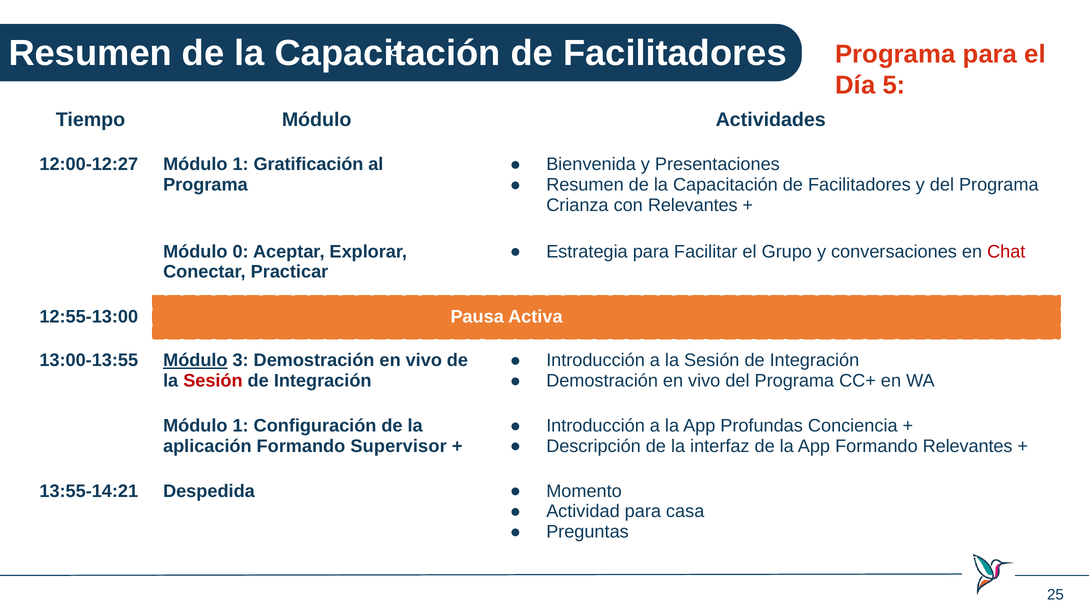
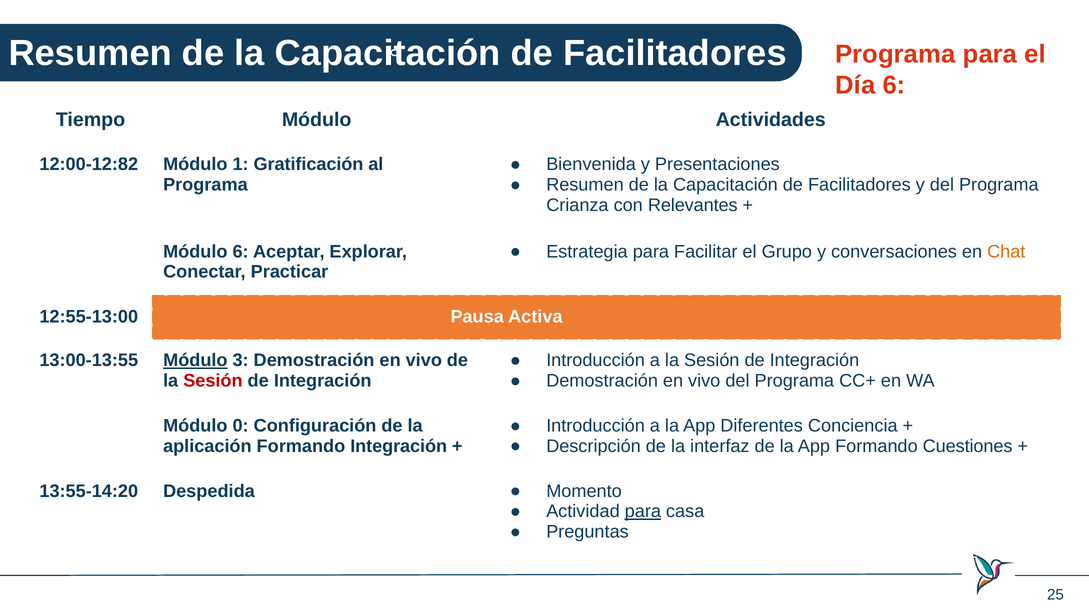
Día 5: 5 -> 6 (894, 85)
12:00-12:27: 12:00-12:27 -> 12:00-12:82 (89, 164)
Chat colour: red -> orange (1006, 251)
Módulo 0: 0 -> 6 (241, 251)
Profundas: Profundas -> Diferentes (762, 425)
1: 1 -> 0 (241, 425)
Formando Supervisor: Supervisor -> Integración (399, 446)
Formando Relevantes: Relevantes -> Cuestiones (968, 446)
13:55-14:21: 13:55-14:21 -> 13:55-14:20 (89, 491)
para underline: none -> present (643, 511)
